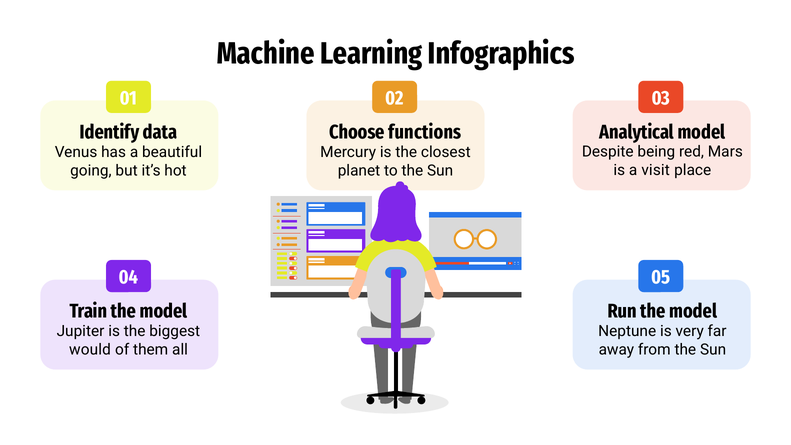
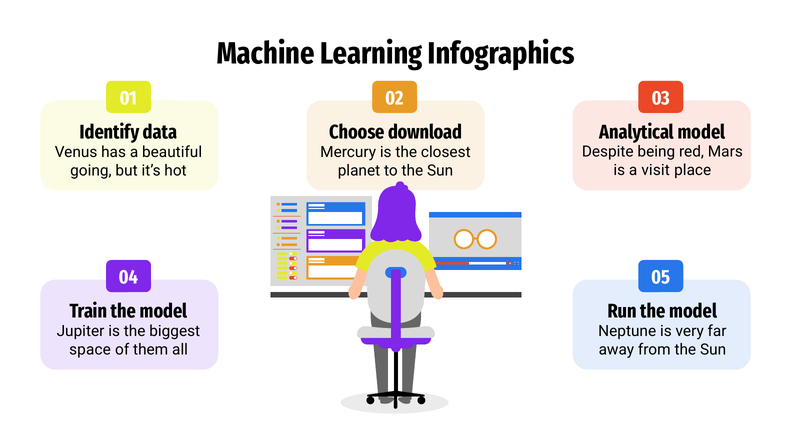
functions: functions -> download (425, 132)
would: would -> space (90, 350)
